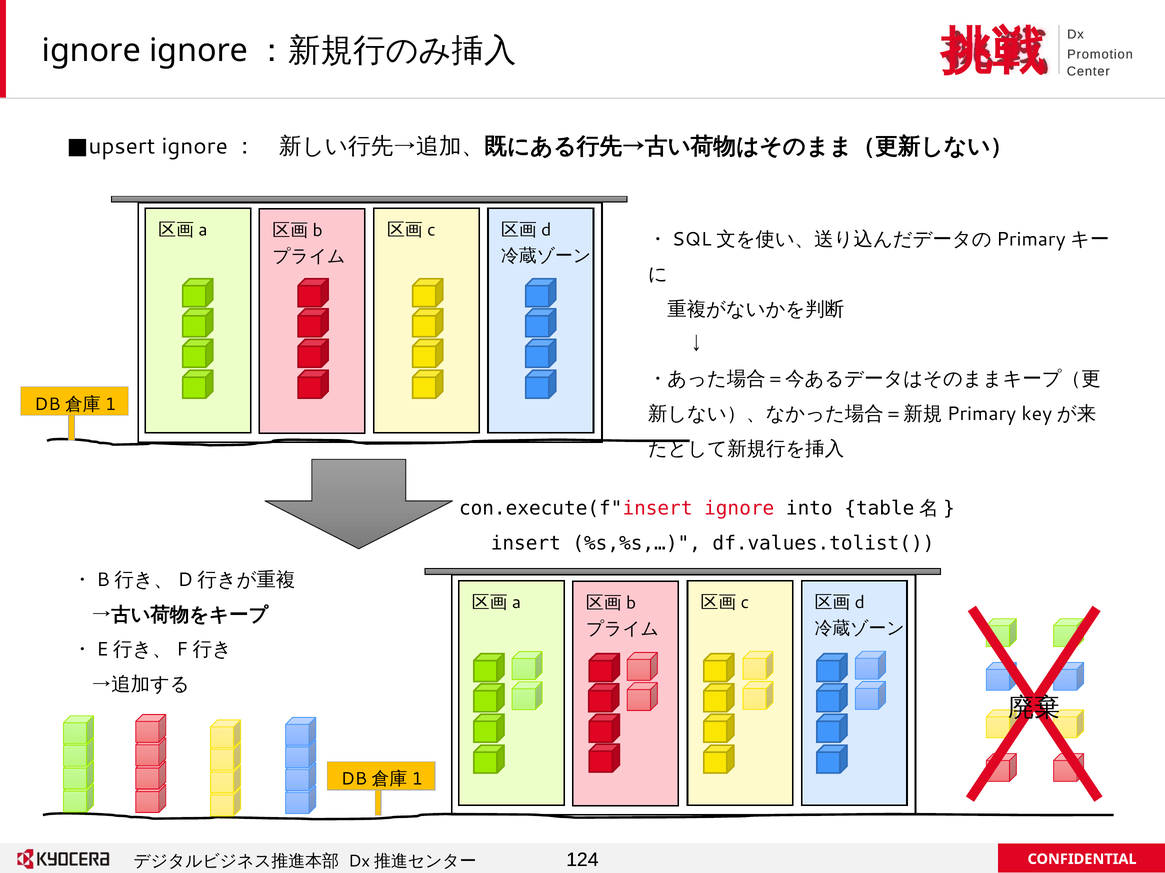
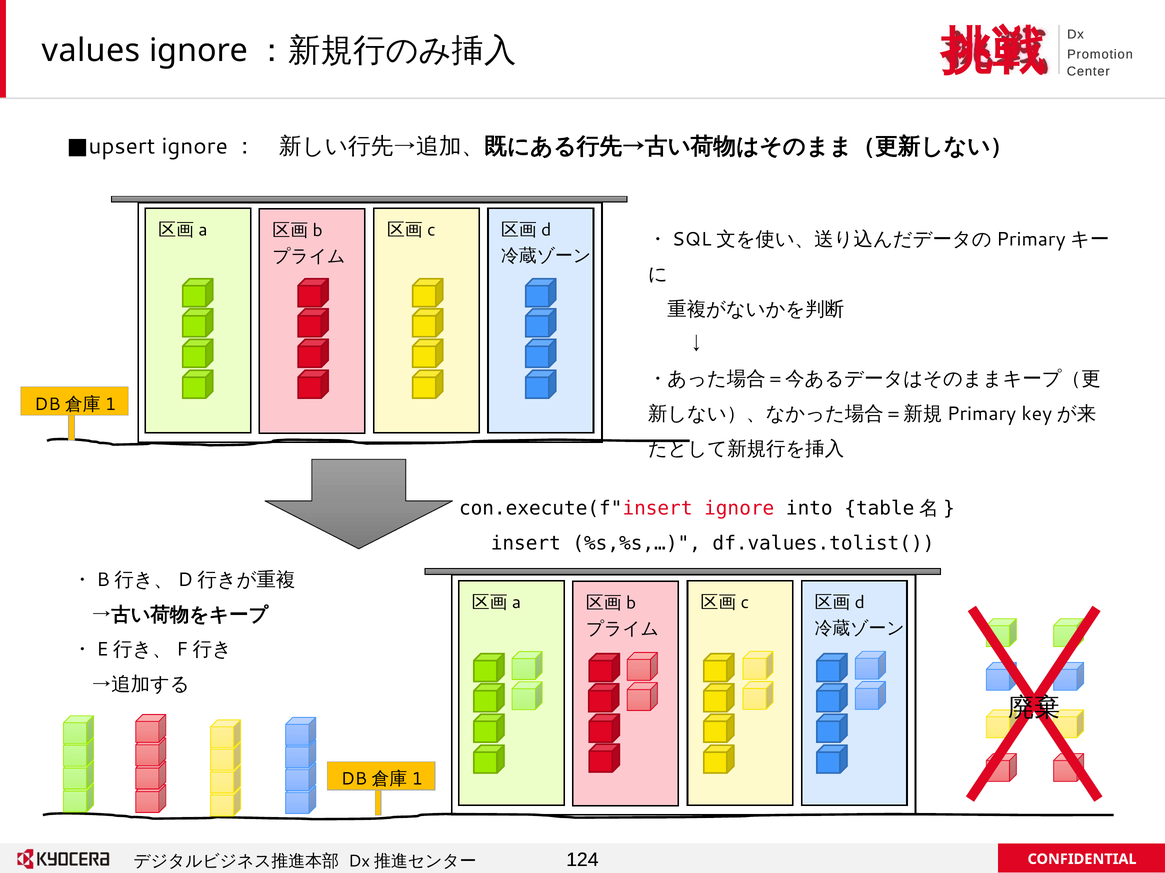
ignore: ignore -> values (91, 50)
